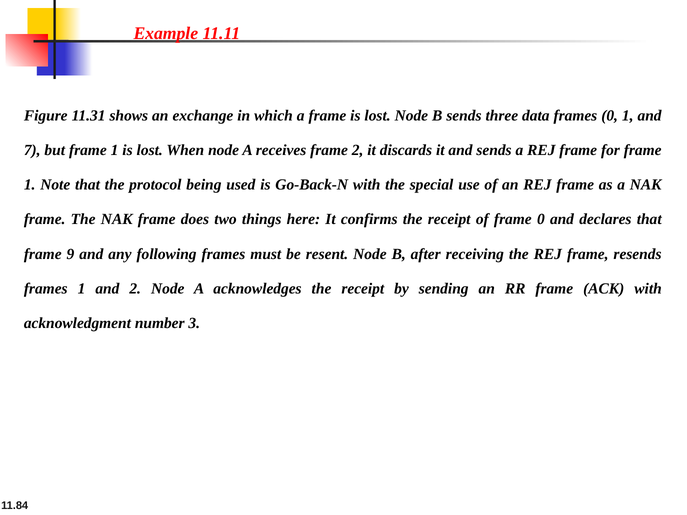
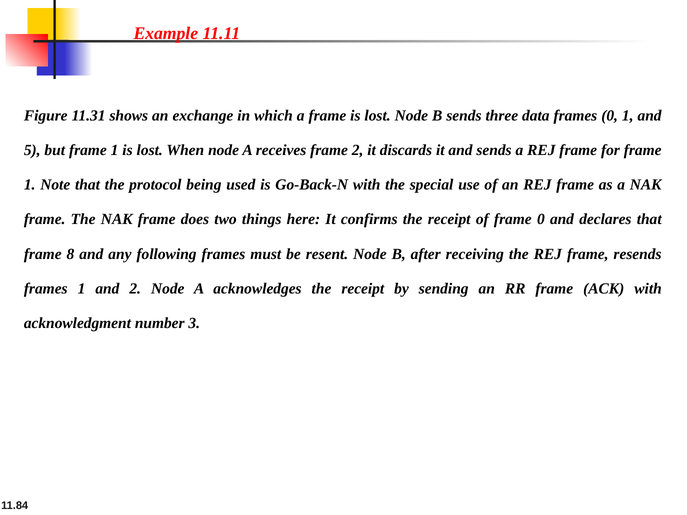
7: 7 -> 5 (32, 150)
9: 9 -> 8 (70, 254)
